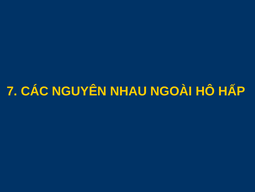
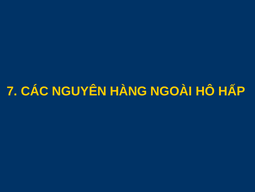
NHAU: NHAU -> HÀNG (128, 91)
